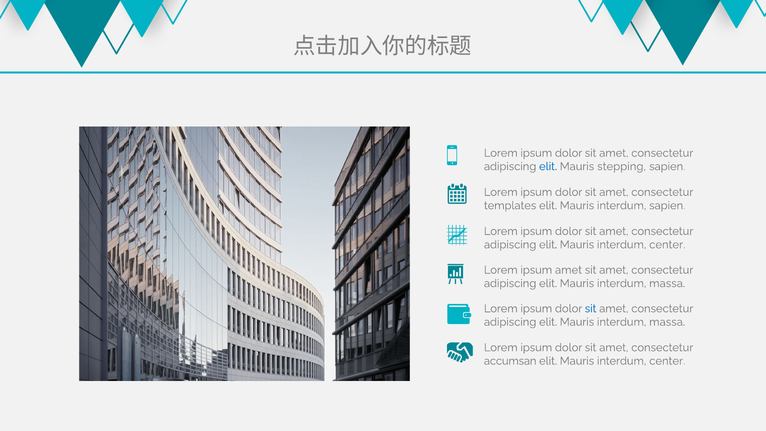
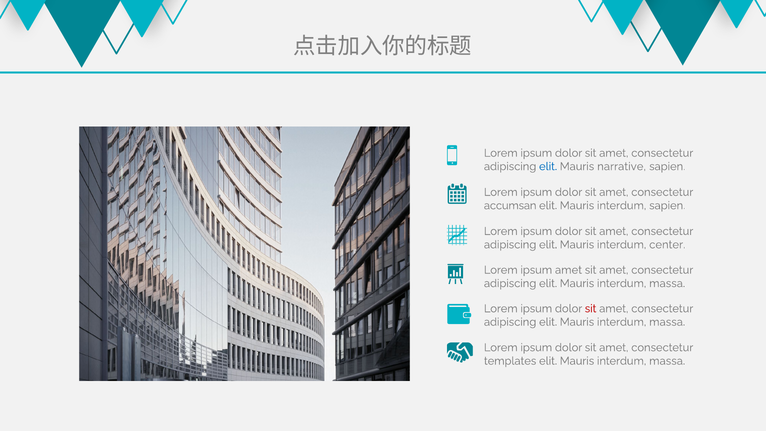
stepping: stepping -> narrative (622, 166)
templates: templates -> accumsan (510, 206)
sit colour: blue -> red (591, 309)
accumsan: accumsan -> templates (510, 361)
center: center -> massa (667, 361)
